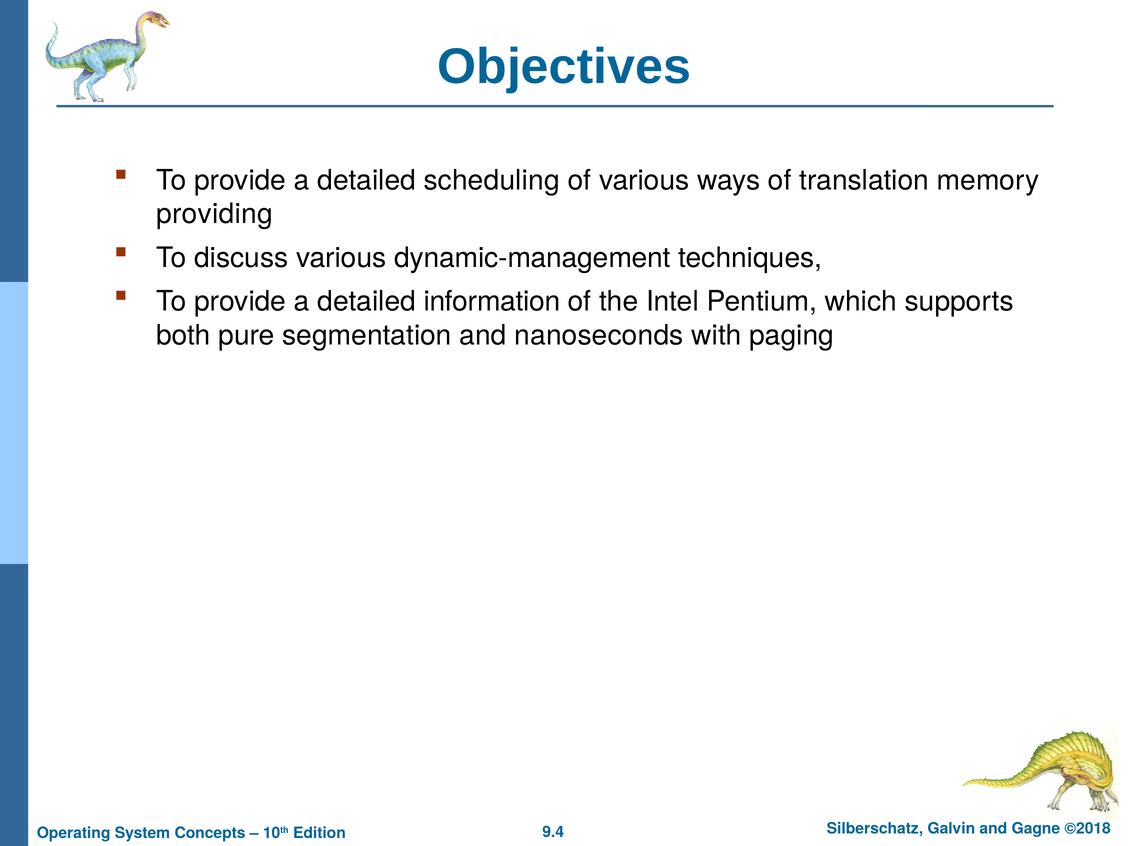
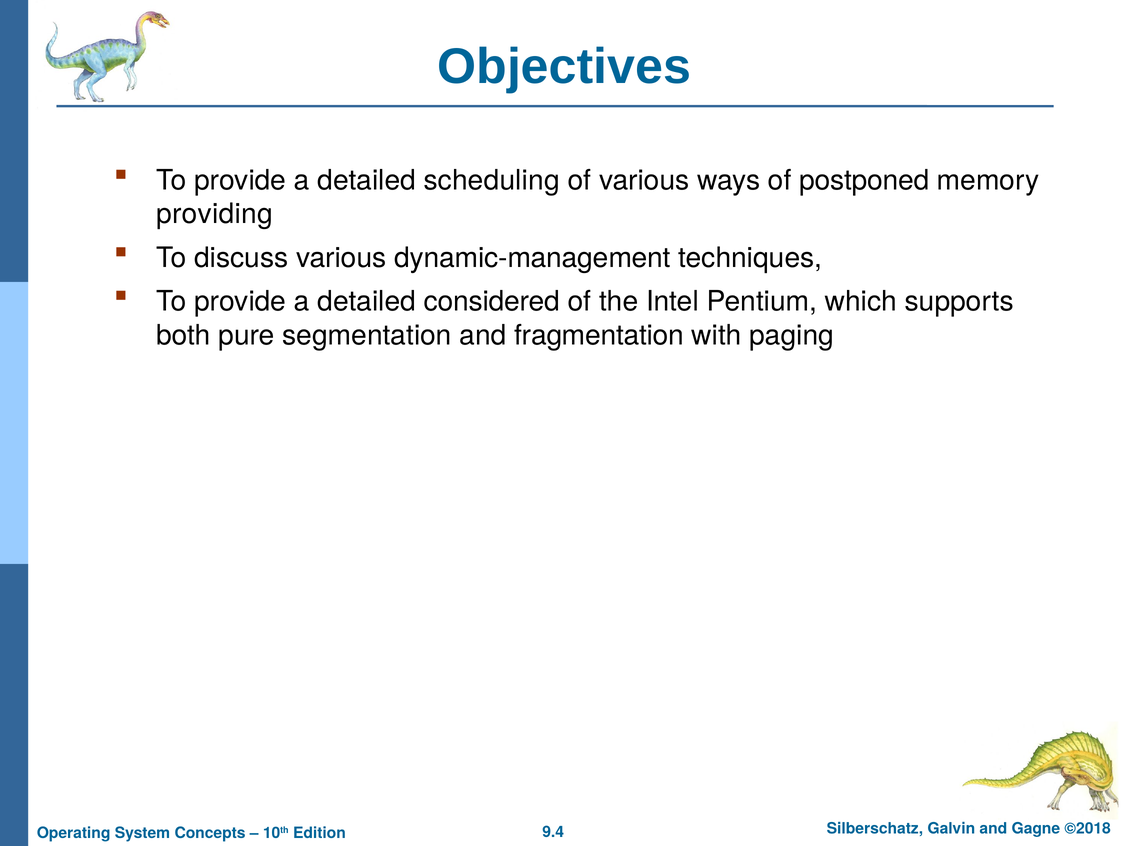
translation: translation -> postponed (864, 180)
information: information -> considered (492, 302)
nanoseconds: nanoseconds -> fragmentation (599, 336)
